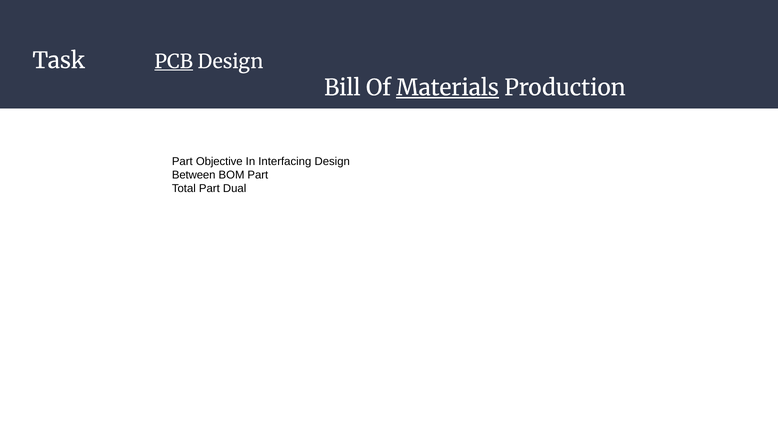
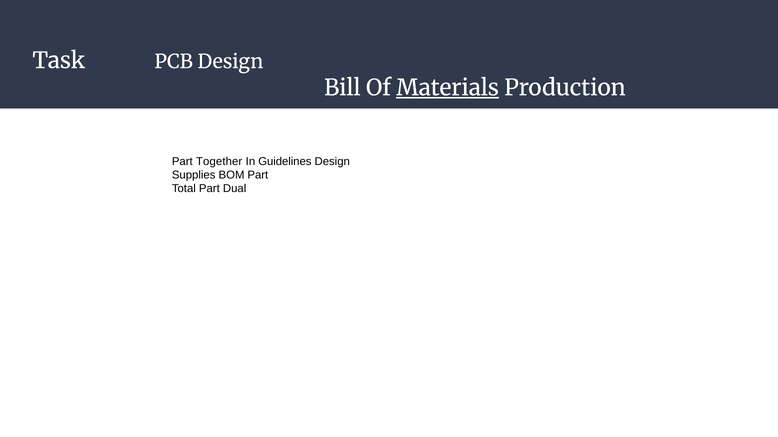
PCB underline: present -> none (174, 62)
Objective: Objective -> Together (219, 162)
Interfacing: Interfacing -> Guidelines (285, 162)
Between: Between -> Supplies (194, 175)
